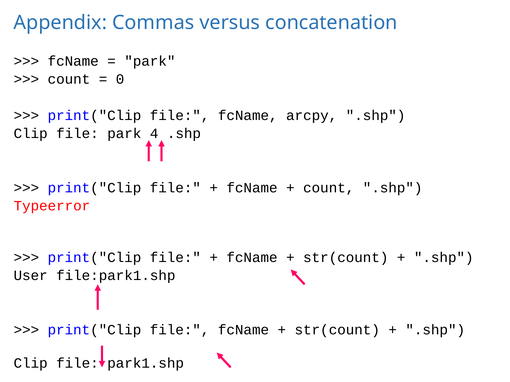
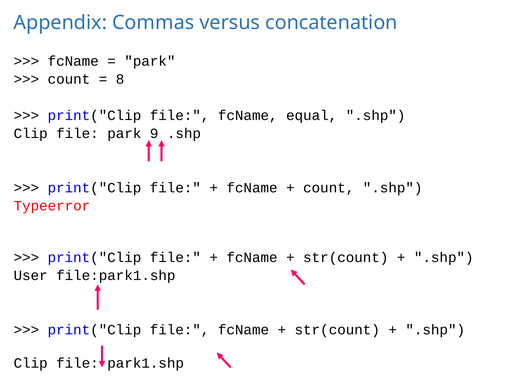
0: 0 -> 8 (120, 79)
arcpy: arcpy -> equal (312, 116)
4: 4 -> 9 (154, 134)
